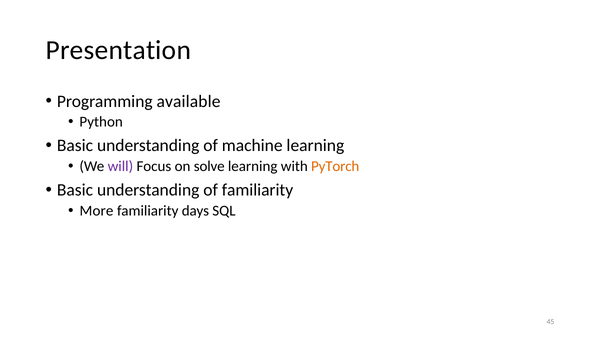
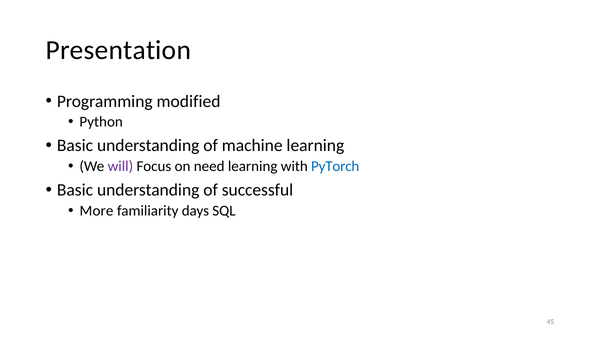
available: available -> modified (189, 101)
solve: solve -> need (209, 167)
PyTorch colour: orange -> blue (335, 167)
of familiarity: familiarity -> successful (257, 190)
